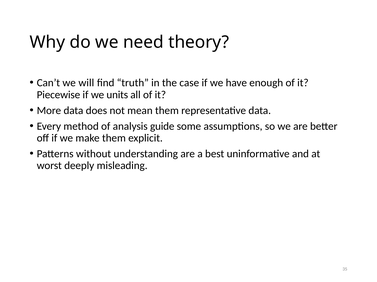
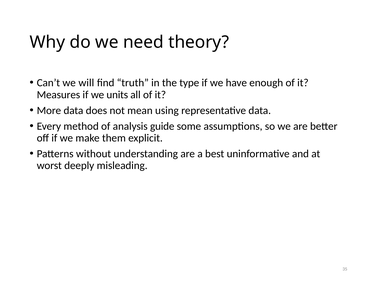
case: case -> type (189, 83)
Piecewise: Piecewise -> Measures (58, 95)
mean them: them -> using (167, 111)
